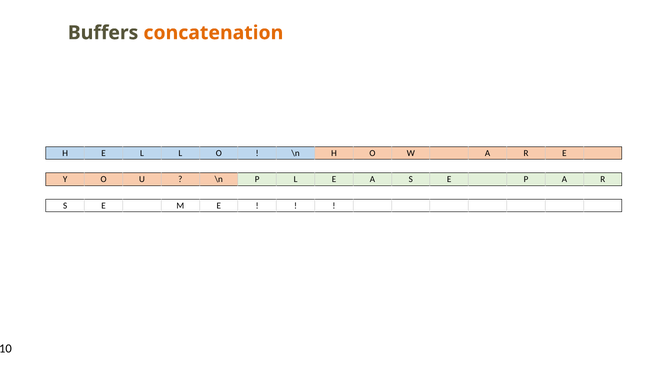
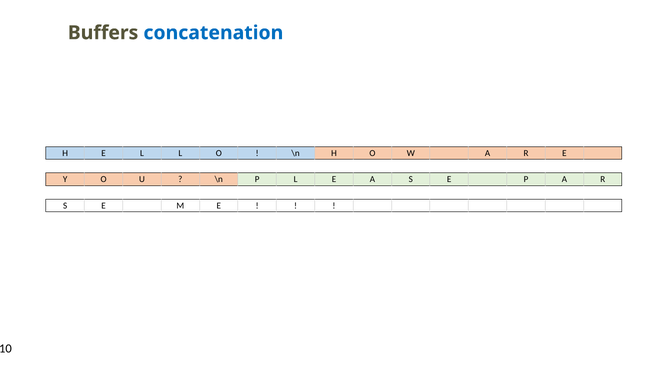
concatenation colour: orange -> blue (213, 33)
